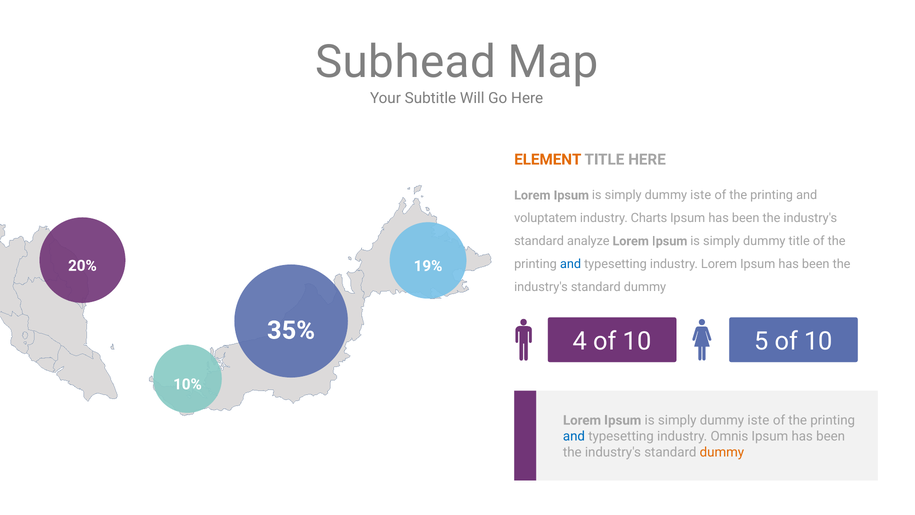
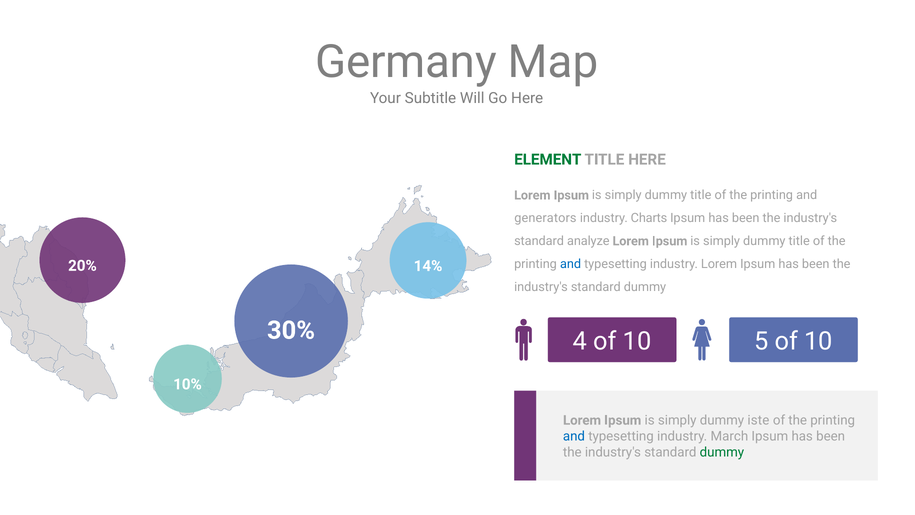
Subhead: Subhead -> Germany (406, 62)
ELEMENT colour: orange -> green (548, 159)
iste: iste -> title (701, 195)
voluptatem: voluptatem -> generators (545, 218)
19%: 19% -> 14% (428, 266)
35%: 35% -> 30% (291, 330)
Omnis: Omnis -> March (729, 436)
dummy colour: orange -> green (722, 452)
